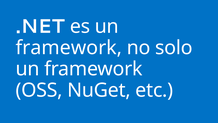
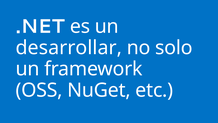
framework: framework -> desarrollar (69, 48)
